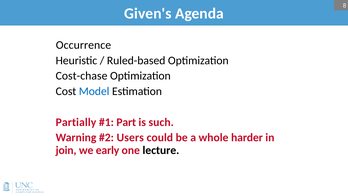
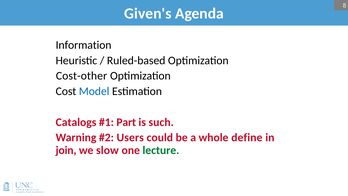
Occurrence: Occurrence -> Information (84, 45)
Cost-chase: Cost-chase -> Cost-other (82, 76)
Partially: Partially -> Catalogs (76, 122)
harder: harder -> define (247, 137)
early: early -> slow (107, 150)
lecture colour: black -> green (161, 150)
